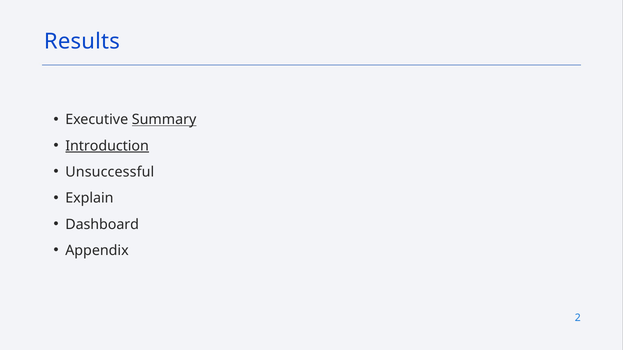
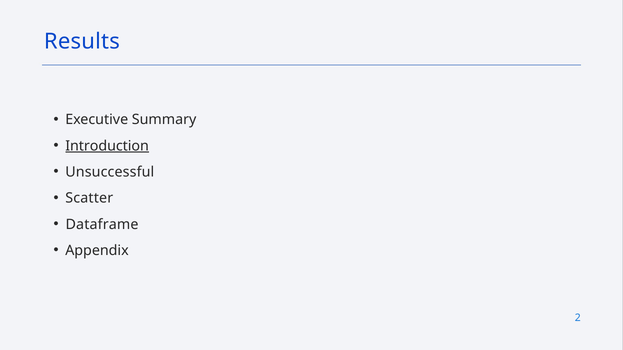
Summary underline: present -> none (164, 120)
Explain: Explain -> Scatter (89, 198)
Dashboard: Dashboard -> Dataframe (102, 225)
